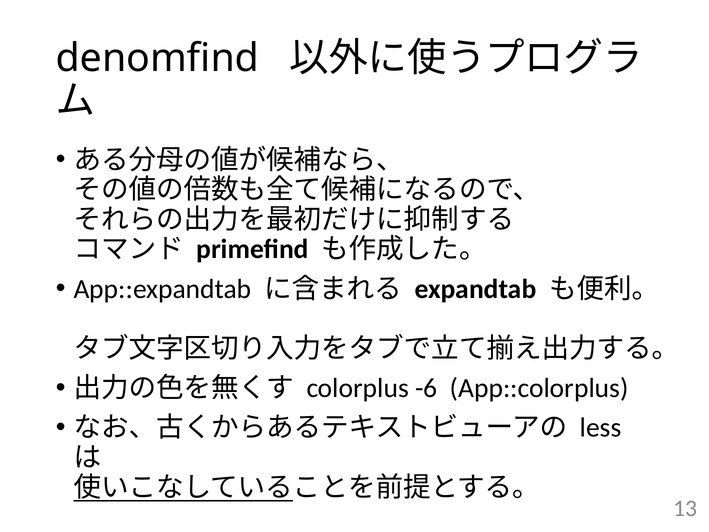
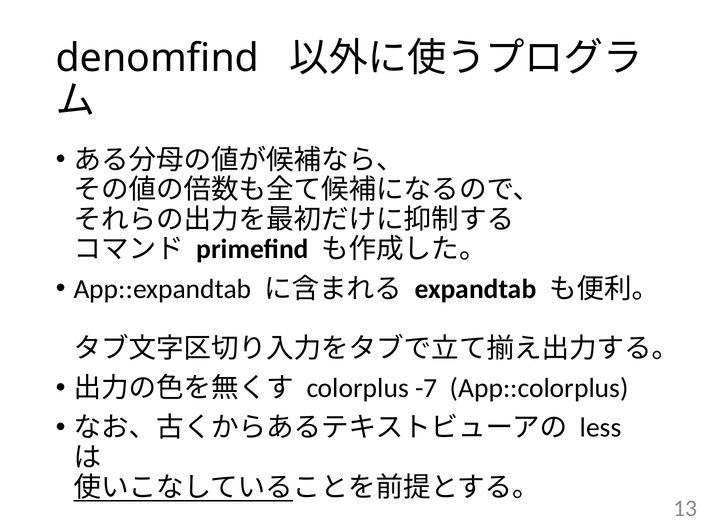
-6: -6 -> -7 (426, 388)
